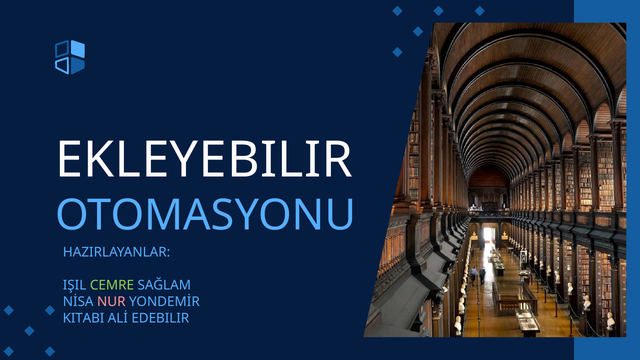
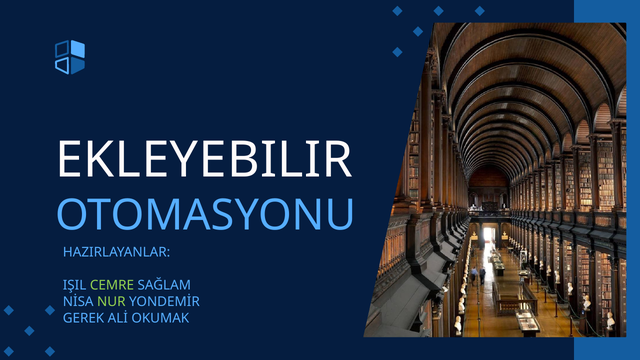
NUR colour: pink -> light green (111, 302)
KITABI: KITABI -> GEREK (83, 318)
EDEBILIR: EDEBILIR -> OKUMAK (160, 318)
